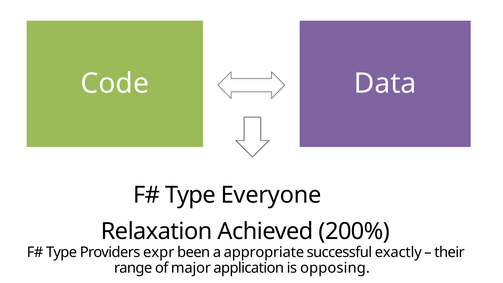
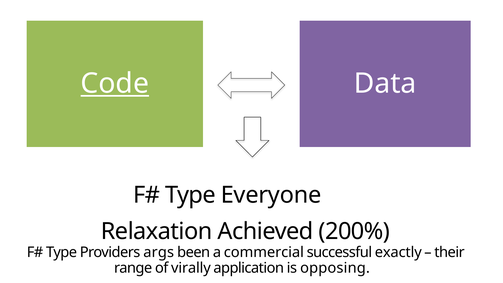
Code underline: none -> present (115, 84)
expr: expr -> args (159, 252)
appropriate: appropriate -> commercial (264, 252)
major: major -> virally (191, 268)
